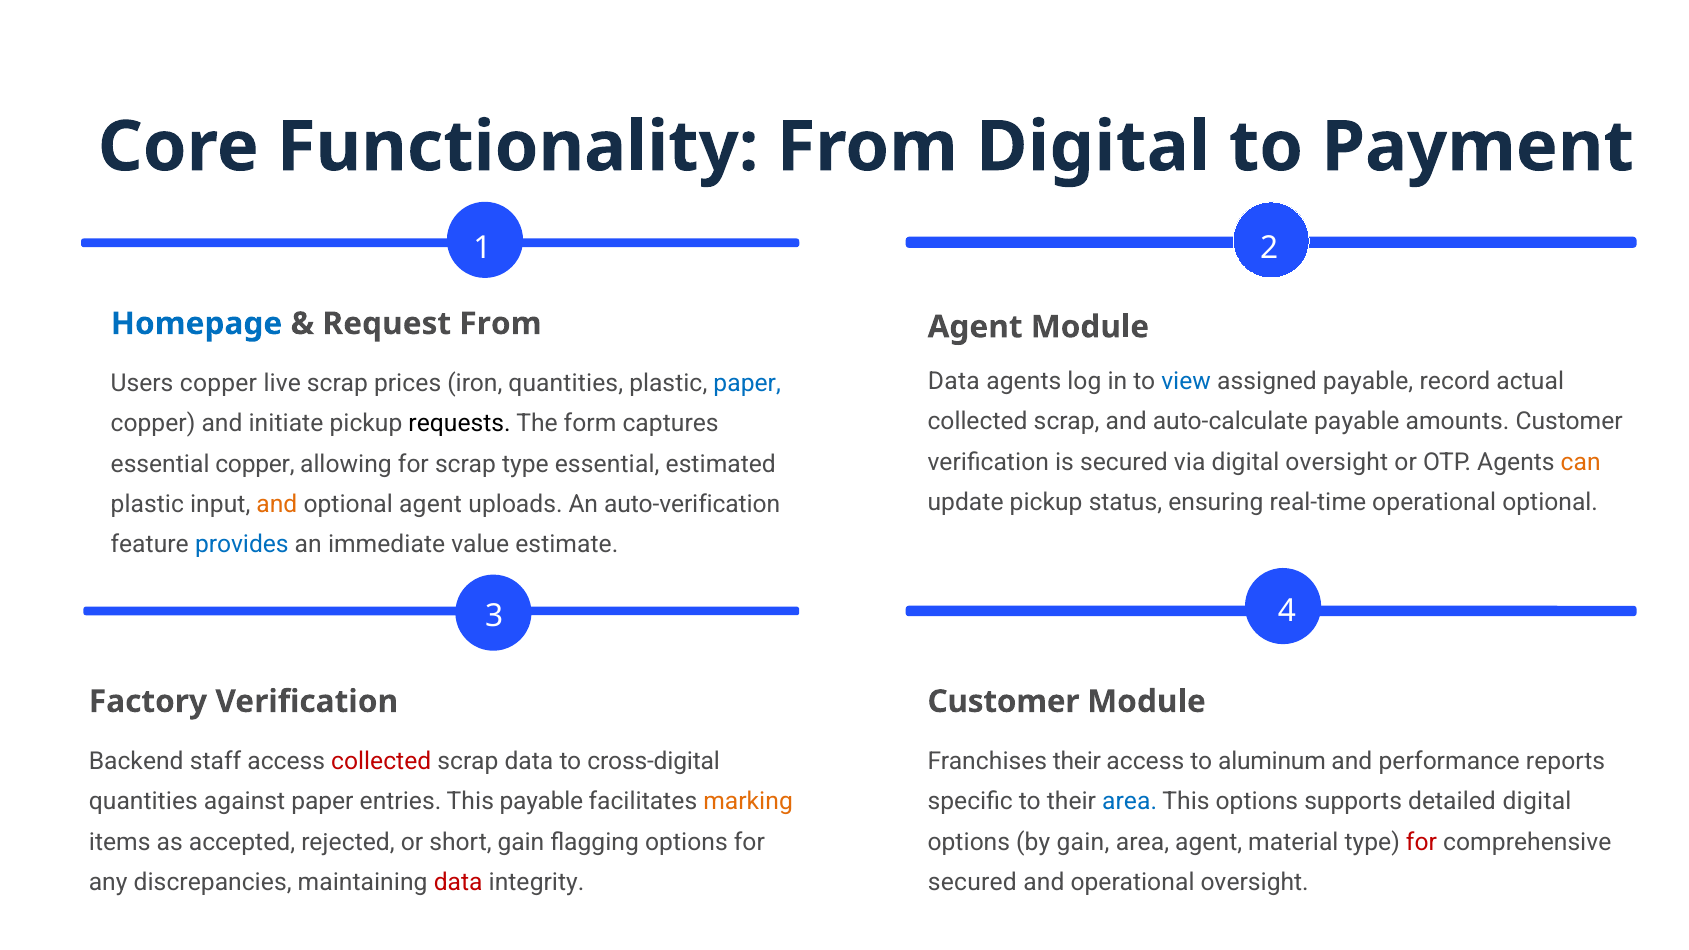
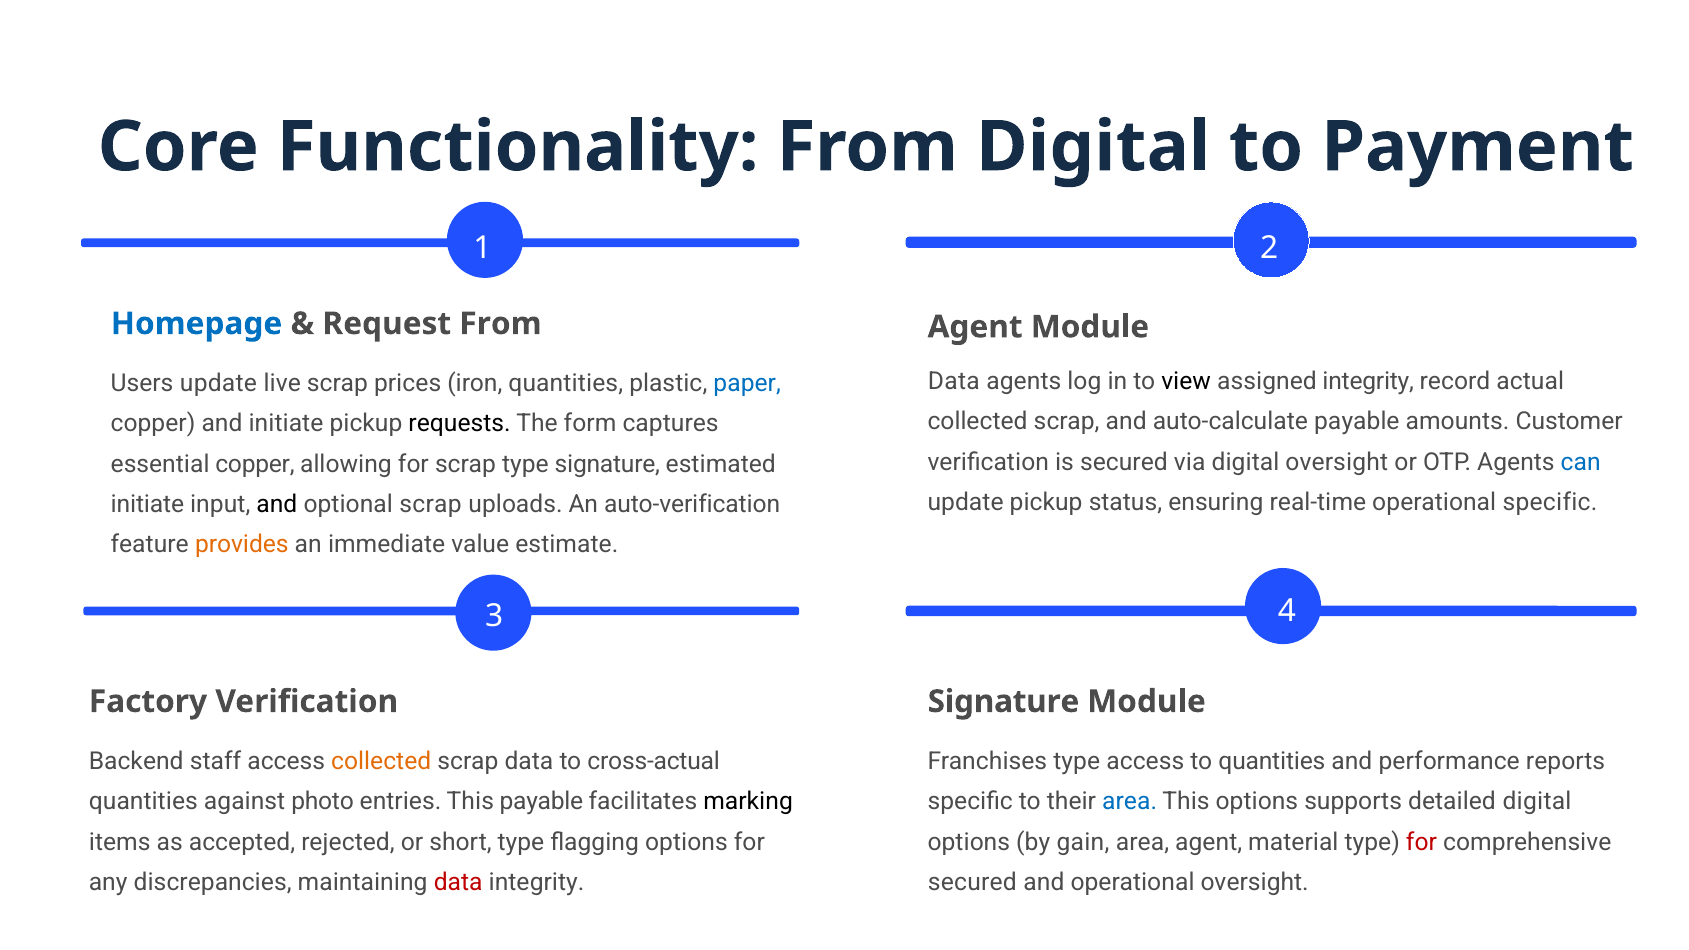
view colour: blue -> black (1186, 381)
assigned payable: payable -> integrity (1368, 381)
Users copper: copper -> update (218, 383)
can colour: orange -> blue (1581, 462)
type essential: essential -> signature (607, 464)
operational optional: optional -> specific (1550, 502)
plastic: plastic -> initiate (147, 504)
and colour: orange -> black (277, 504)
optional agent: agent -> scrap (431, 504)
provides colour: blue -> orange (242, 545)
Customer: Customer -> Signature (1003, 702)
collected colour: red -> orange (381, 761)
cross-digital: cross-digital -> cross-actual (654, 761)
Franchises their: their -> type (1077, 761)
to aluminum: aluminum -> quantities (1272, 761)
against paper: paper -> photo (323, 801)
marking colour: orange -> black (748, 801)
short gain: gain -> type (521, 842)
